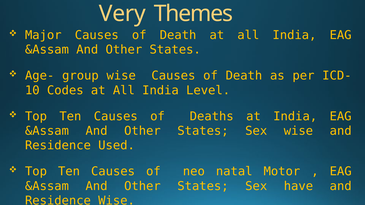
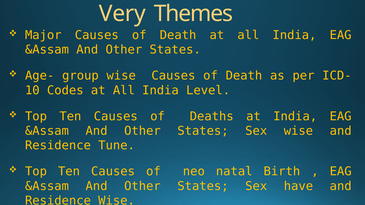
Used: Used -> Tune (117, 146)
Motor: Motor -> Birth (282, 172)
